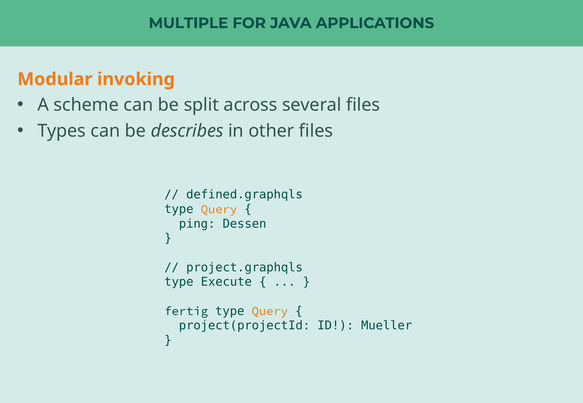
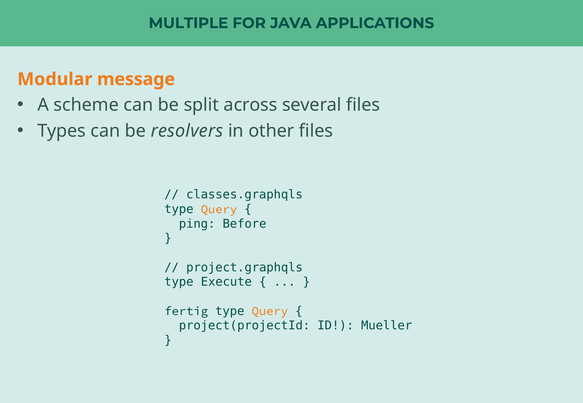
invoking: invoking -> message (136, 79)
describes: describes -> resolvers (187, 131)
defined.graphqls: defined.graphqls -> classes.graphqls (245, 195)
Dessen: Dessen -> Before (244, 224)
